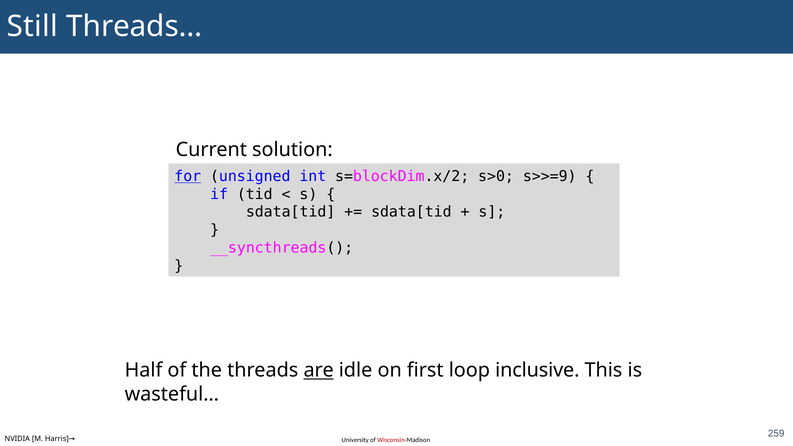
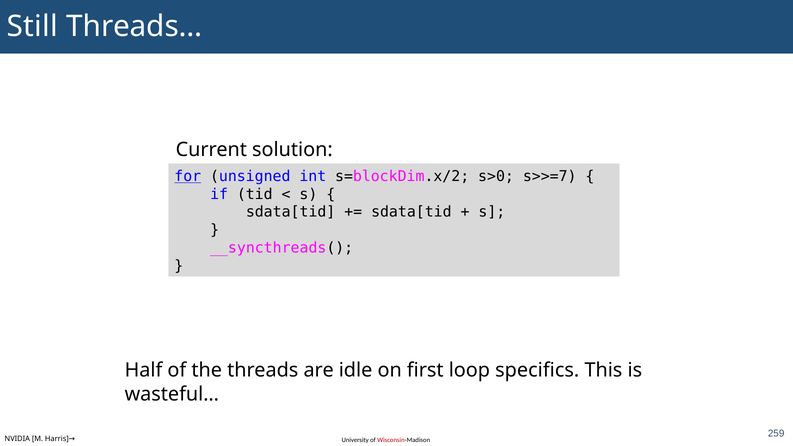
s>>=9: s>>=9 -> s>>=7 (550, 176)
are underline: present -> none (319, 370)
inclusive: inclusive -> specifics (537, 370)
